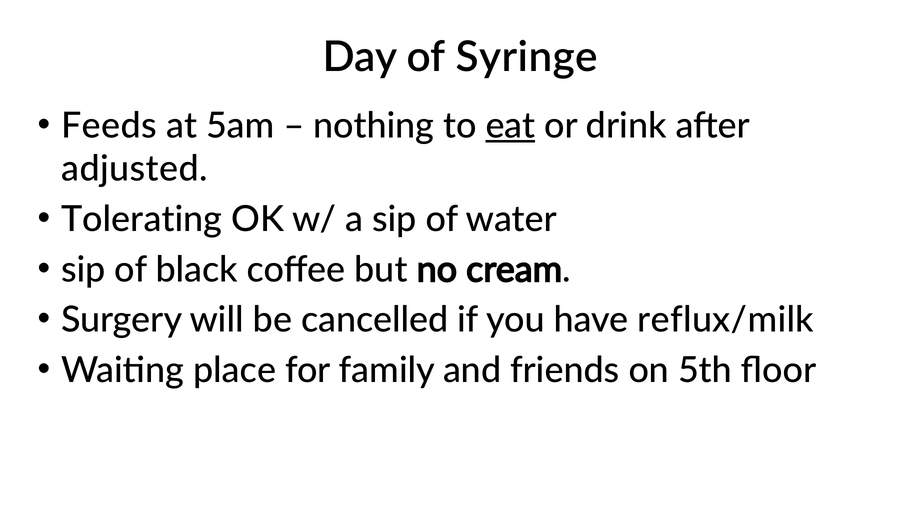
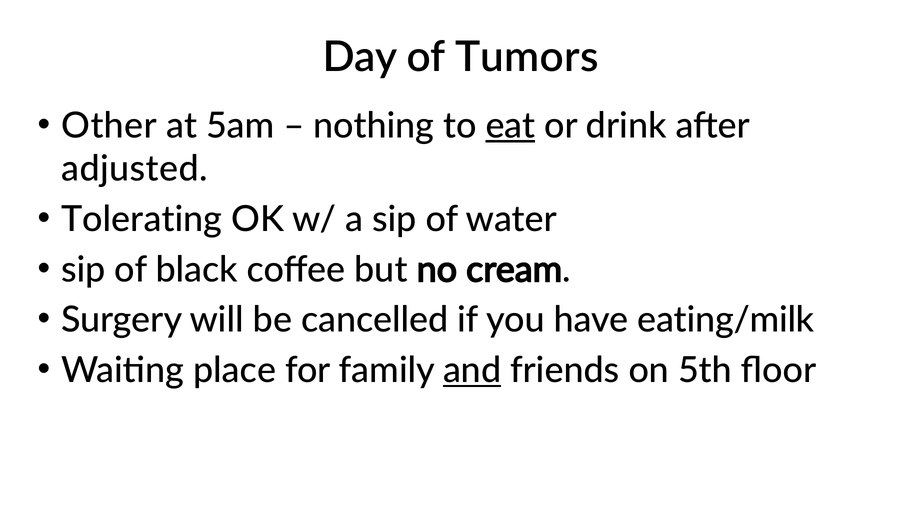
Syringe: Syringe -> Tumors (527, 57)
Feeds: Feeds -> Other (109, 126)
reflux/milk: reflux/milk -> eating/milk (726, 320)
and underline: none -> present (472, 370)
